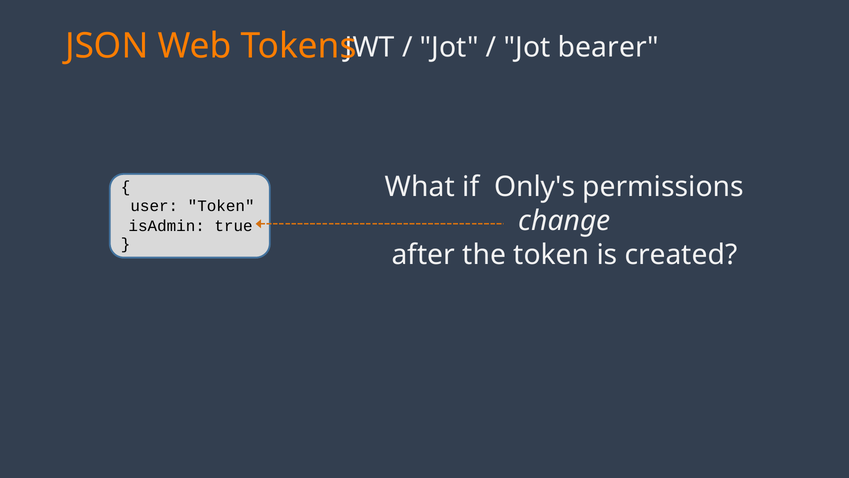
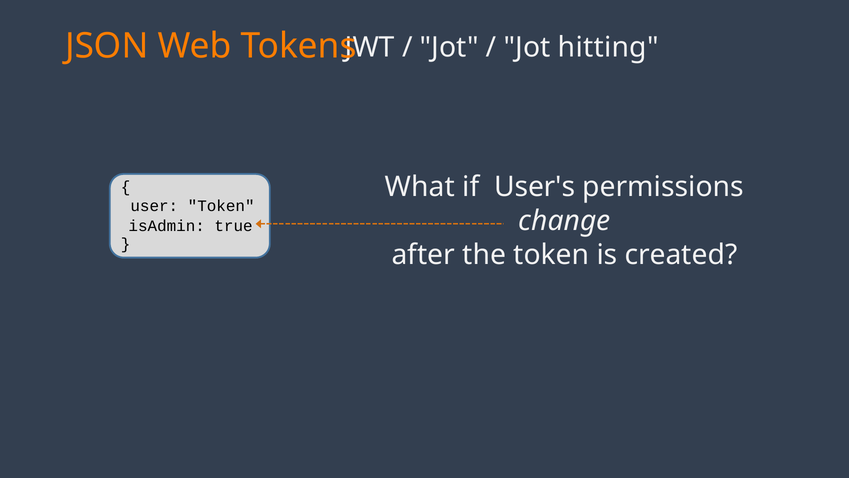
bearer: bearer -> hitting (608, 47)
Only's: Only's -> User's (535, 187)
